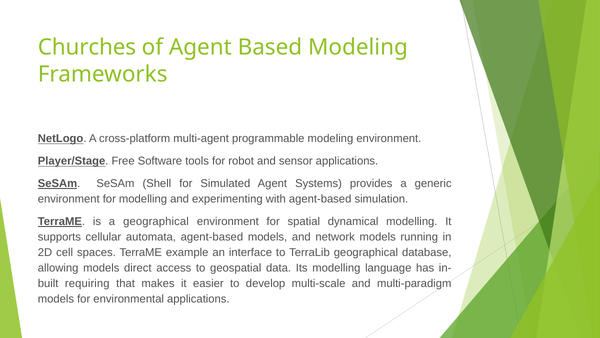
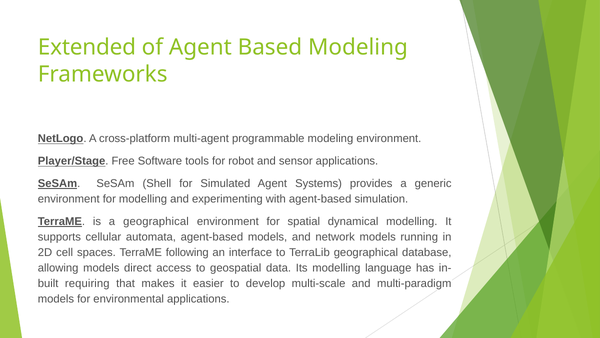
Churches: Churches -> Extended (87, 47)
example: example -> following (187, 252)
